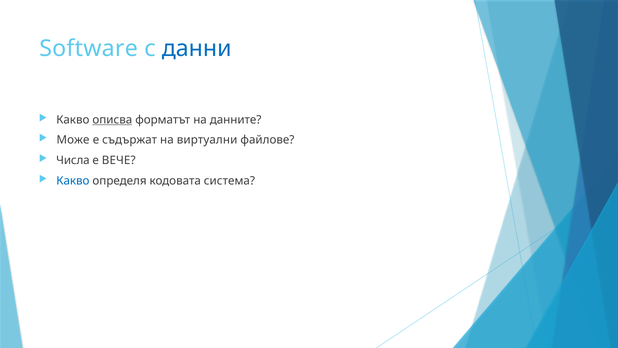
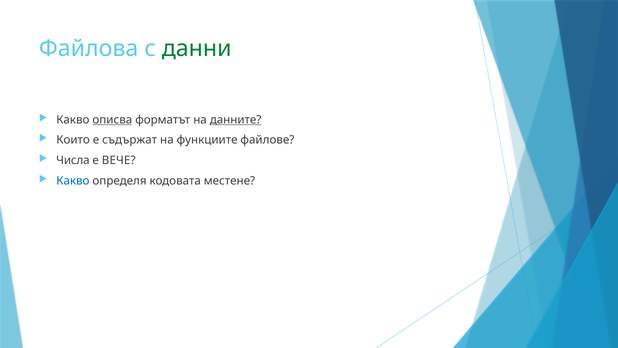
Software: Software -> Файлова (89, 49)
данни colour: blue -> green (197, 49)
данните underline: none -> present (236, 120)
Може: Може -> Които (73, 140)
виртуални: виртуални -> функциите (207, 140)
система: система -> местене (229, 181)
